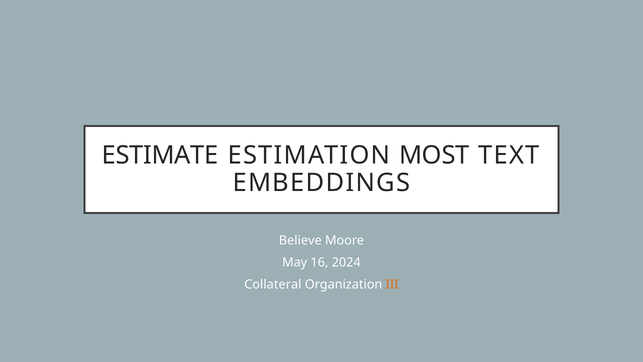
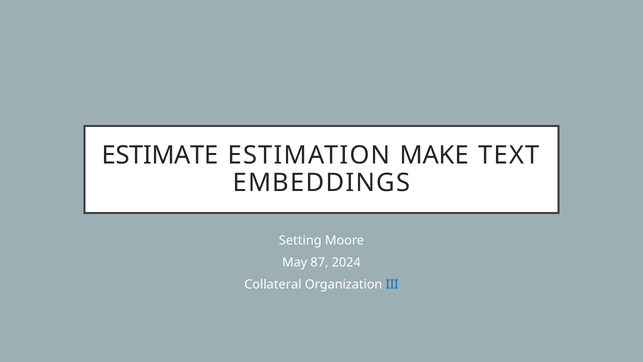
MOST: MOST -> MAKE (434, 155)
Believe: Believe -> Setting (300, 240)
16: 16 -> 87 (319, 262)
III colour: orange -> blue (392, 284)
